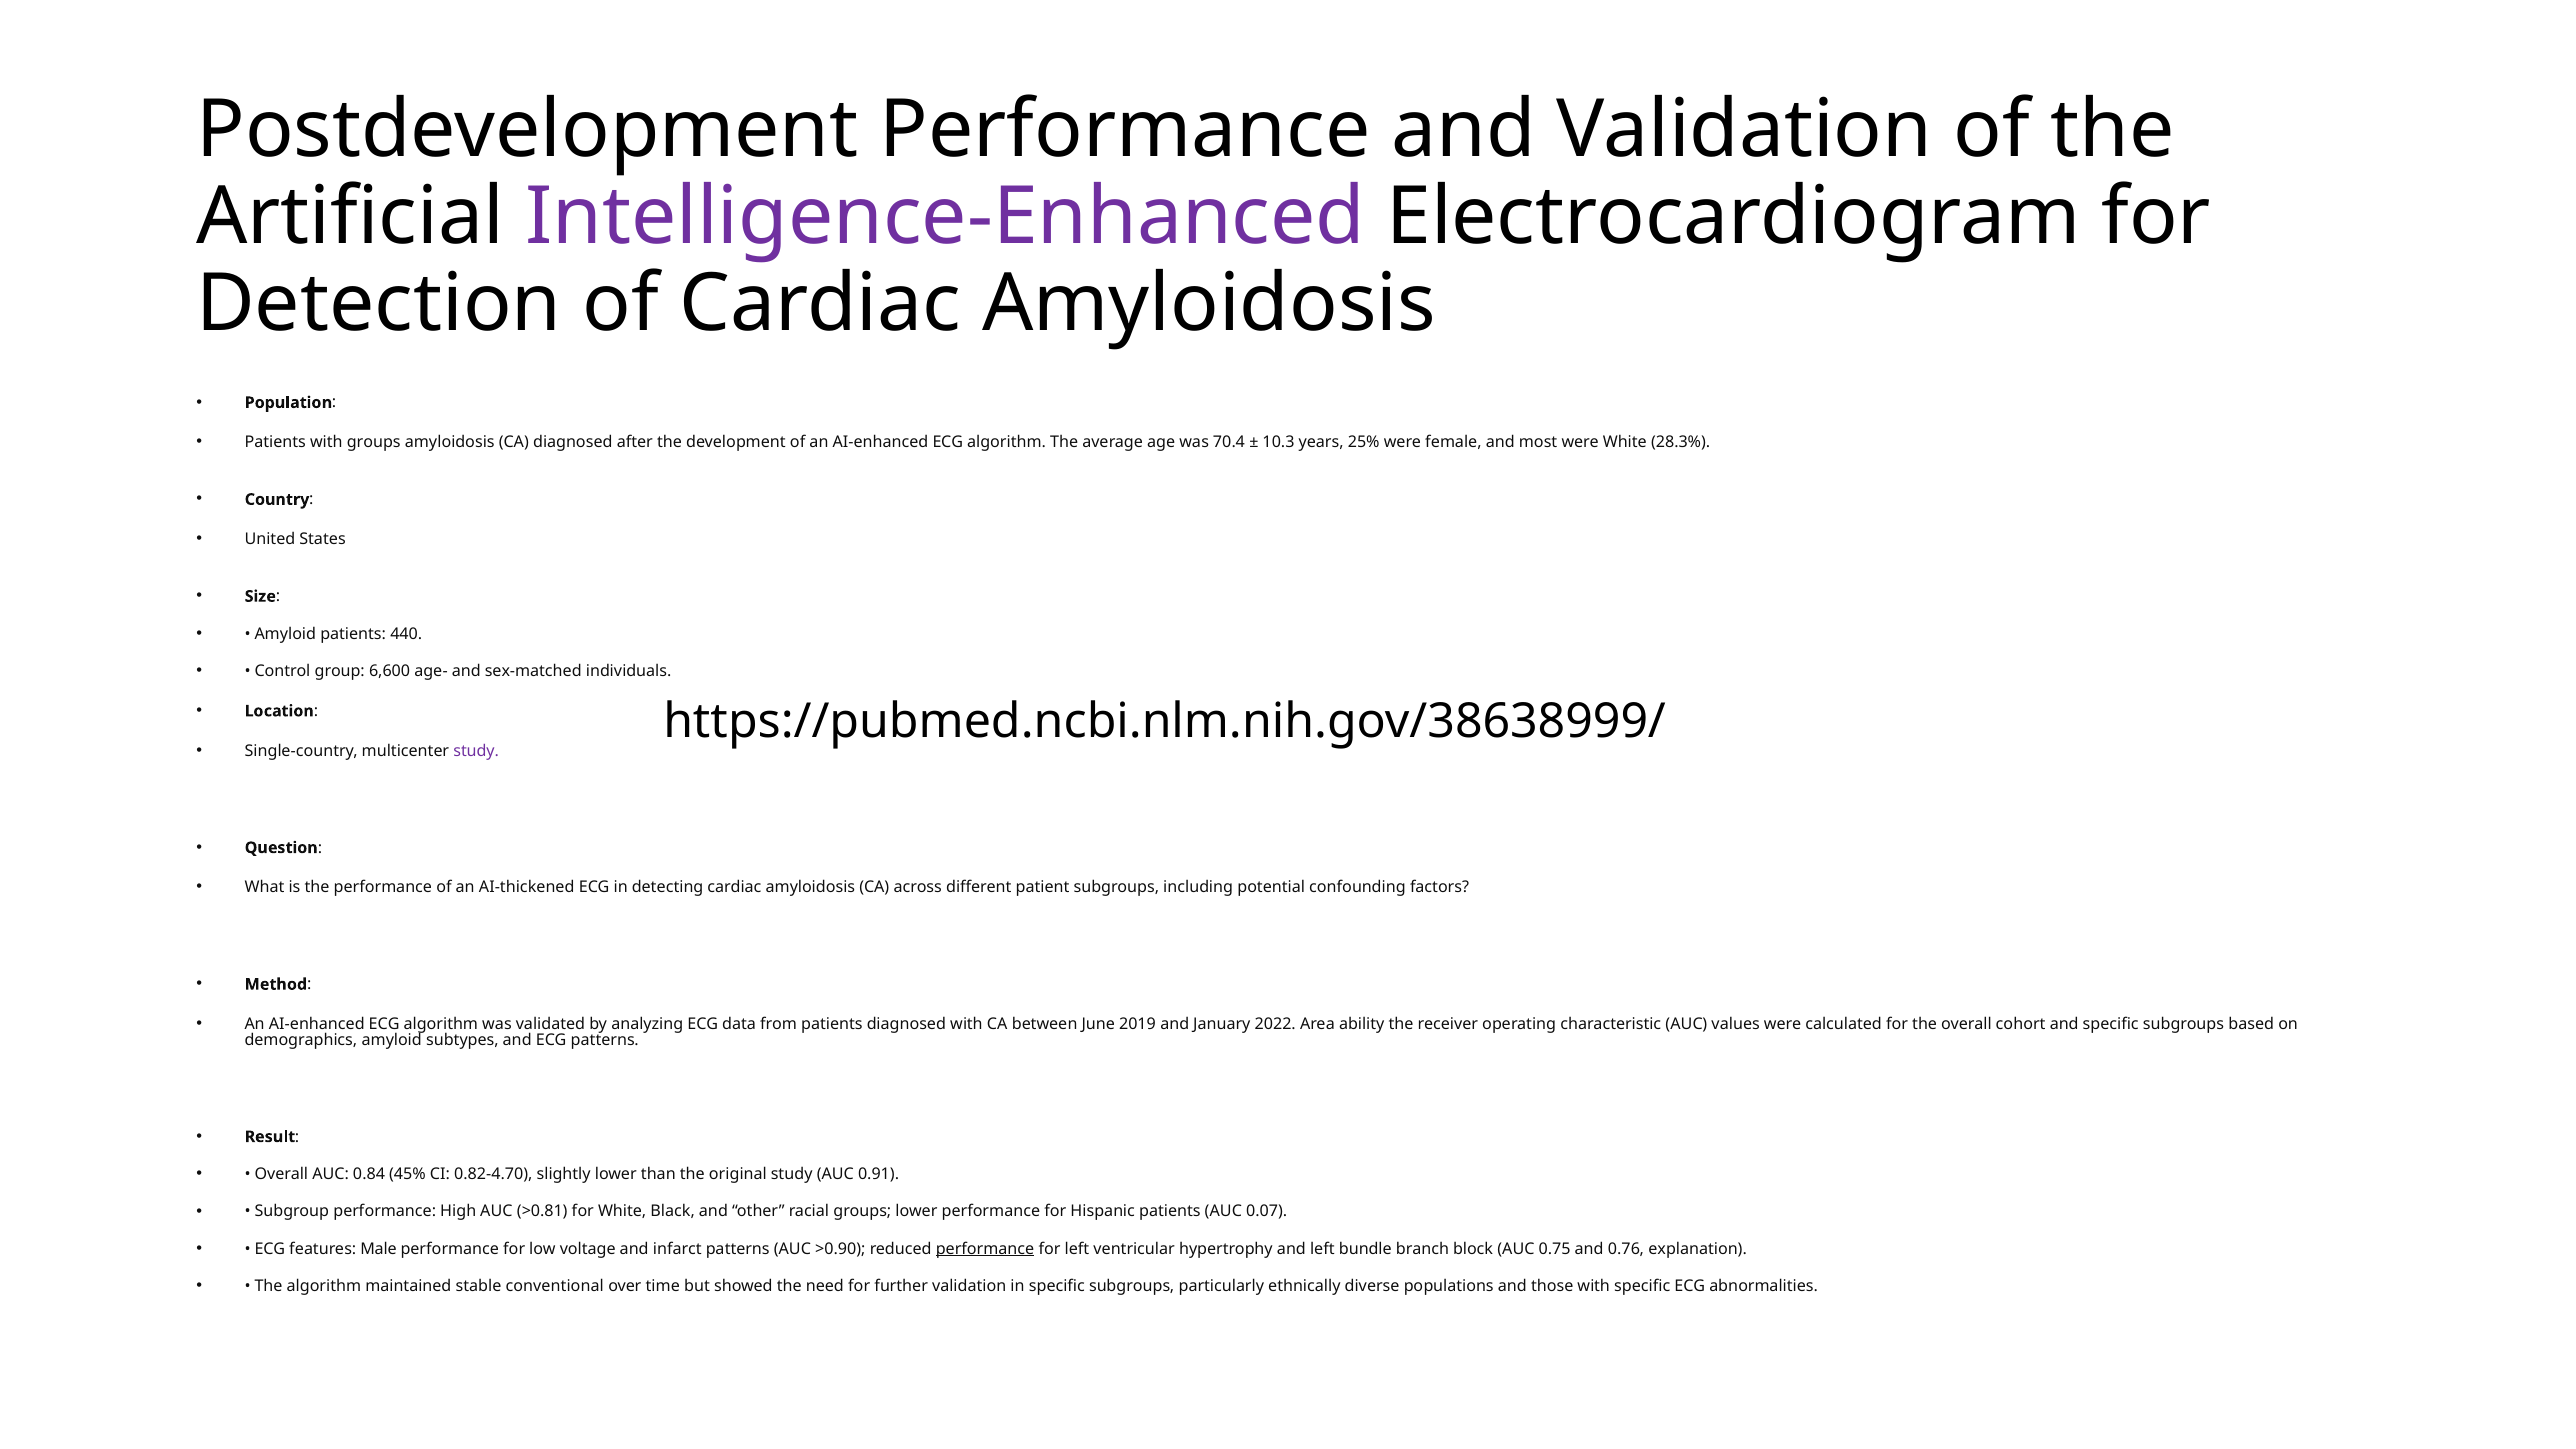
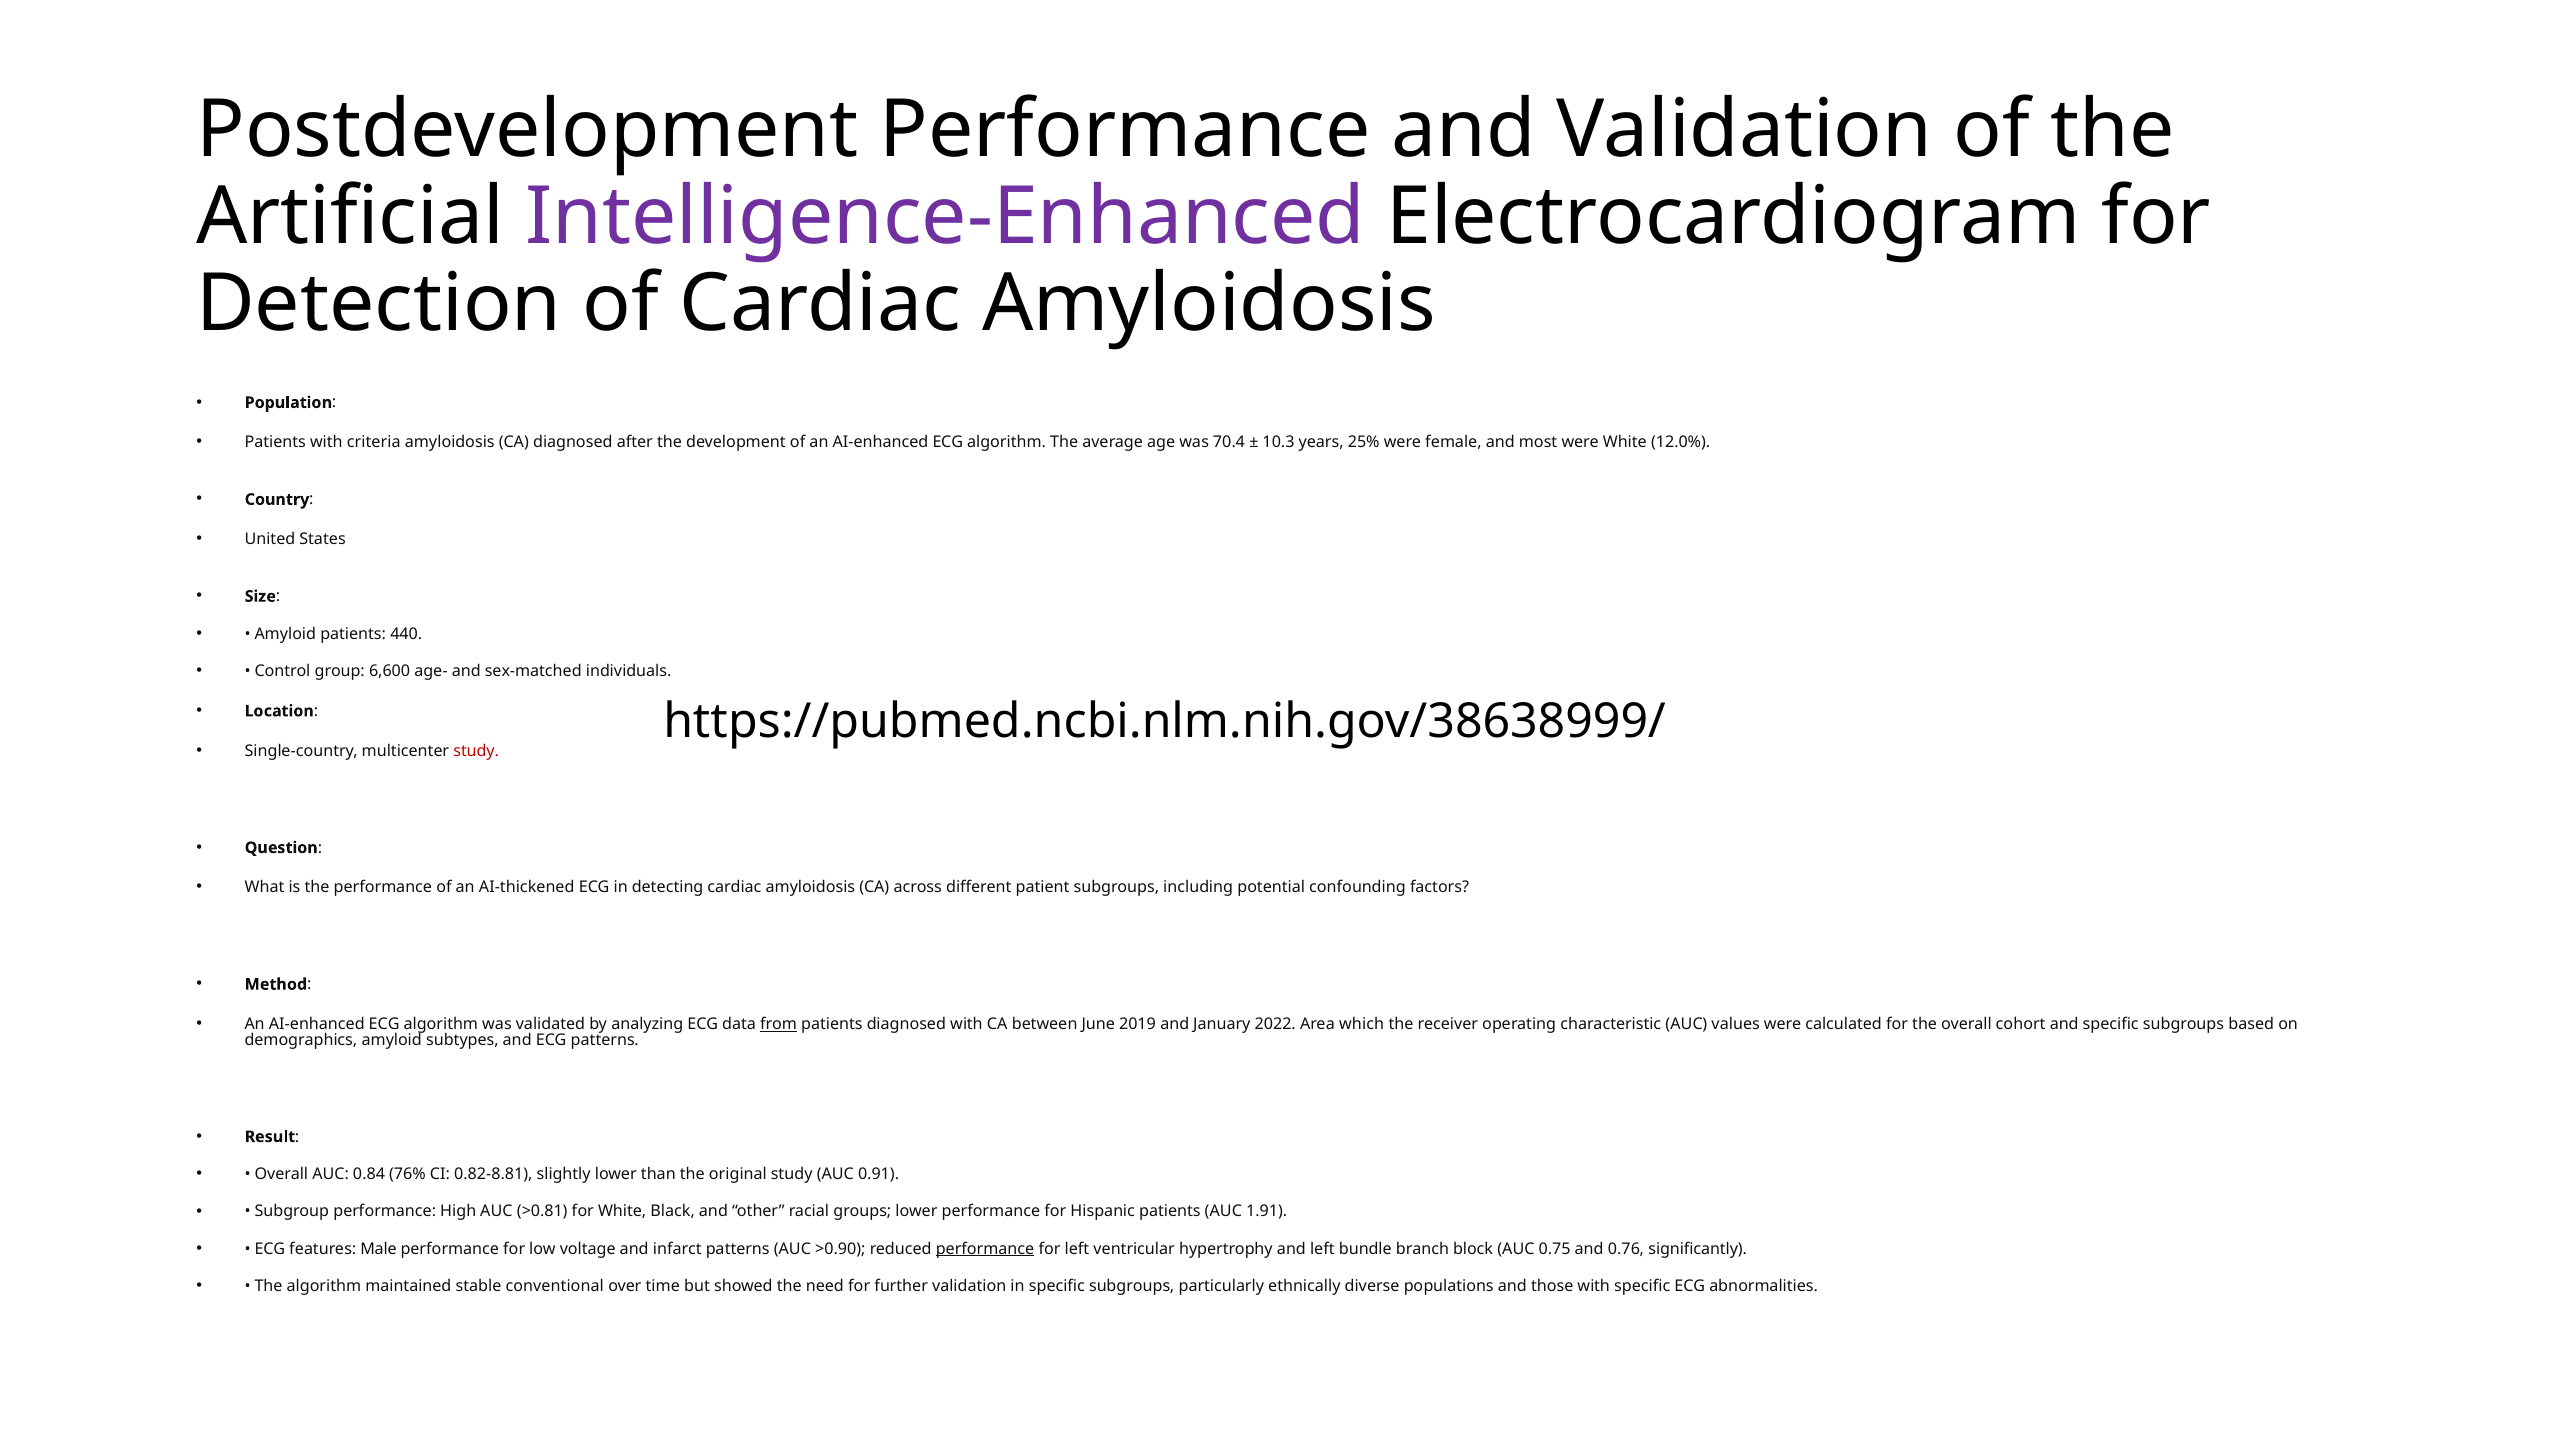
with groups: groups -> criteria (374, 442)
28.3%: 28.3% -> 12.0% (1681, 442)
study colour: purple -> red (476, 751)
from underline: none -> present (778, 1024)
ability: ability -> which (1362, 1024)
45%: 45% -> 76% (407, 1174)
0.82-4.70: 0.82-4.70 -> 0.82-8.81 (493, 1174)
0.07: 0.07 -> 1.91 (1267, 1212)
explanation: explanation -> significantly (1698, 1249)
